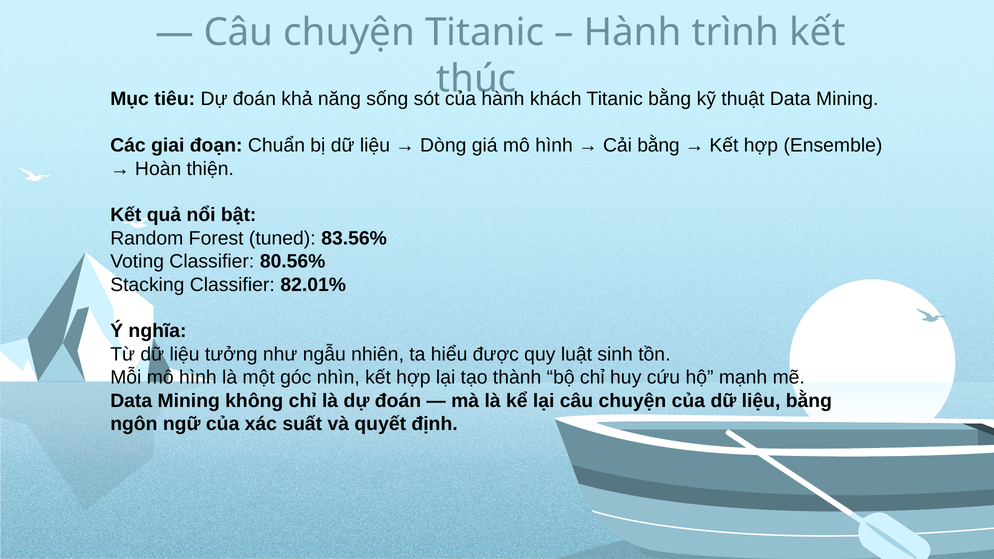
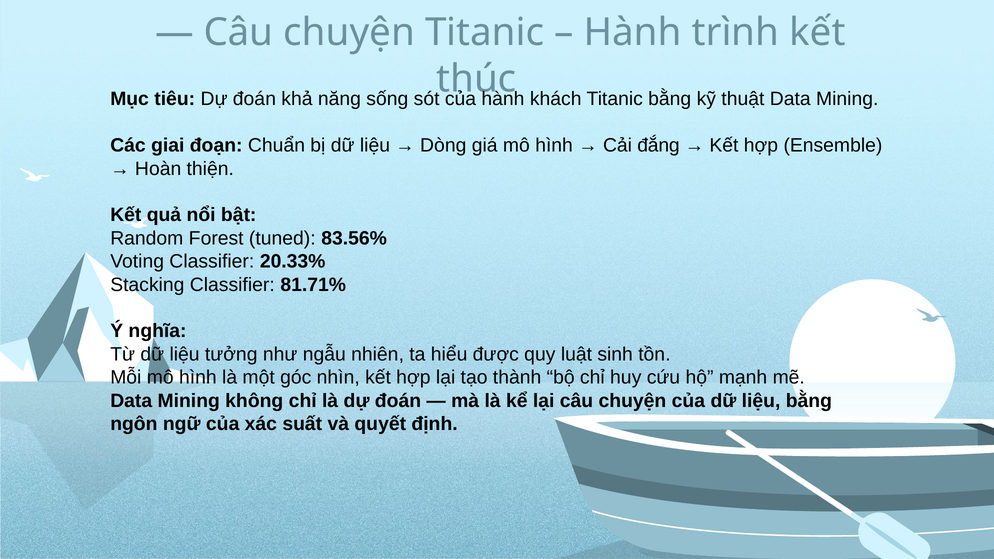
Cải bằng: bằng -> đắng (659, 145)
80.56%: 80.56% -> 20.33% (293, 262)
82.01%: 82.01% -> 81.71% (313, 285)
